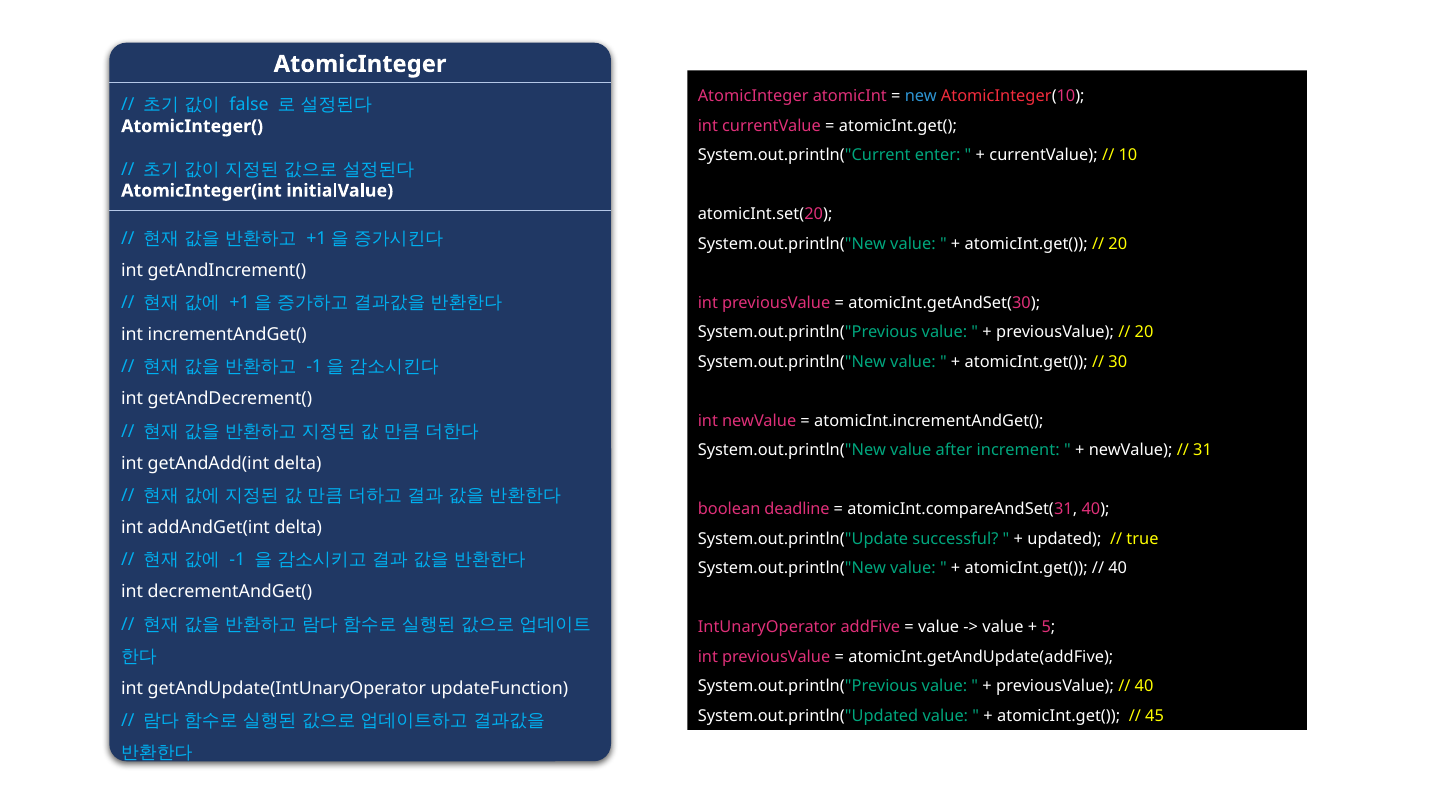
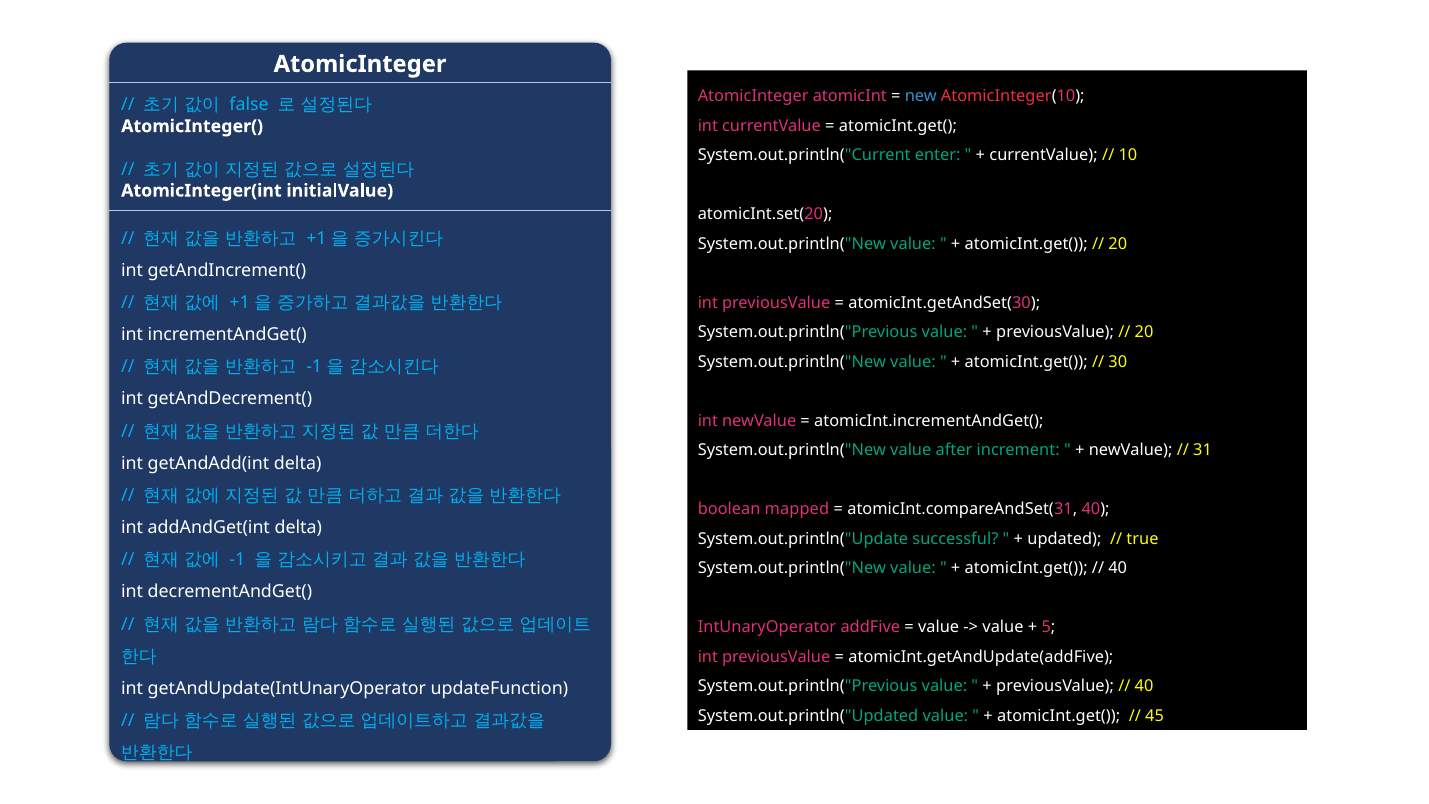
deadline: deadline -> mapped (797, 509)
